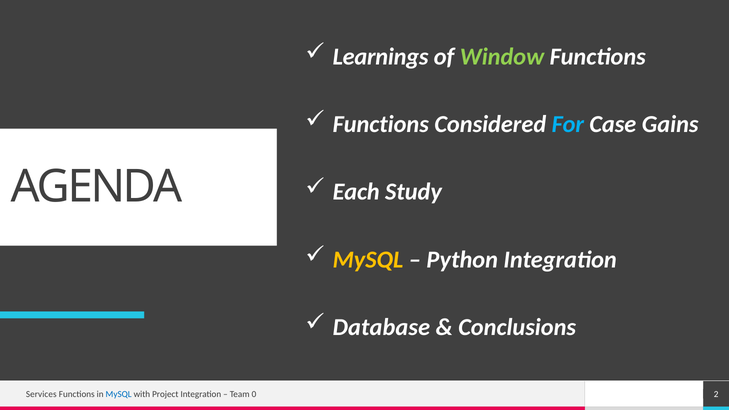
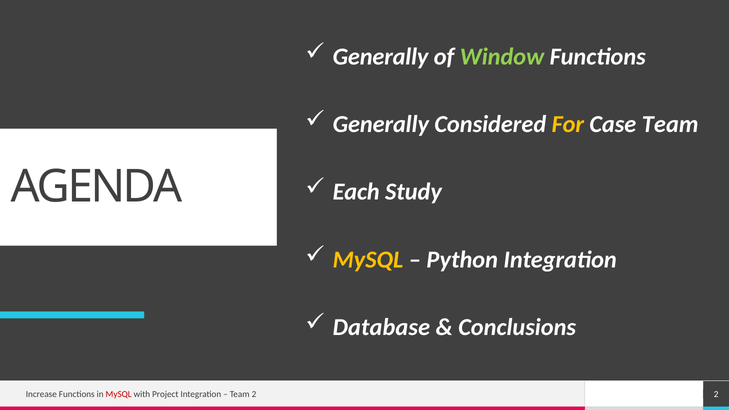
Learnings: Learnings -> Generally (381, 57)
Functions: Functions -> Generally (381, 124)
For colour: light blue -> yellow (568, 124)
Case Gains: Gains -> Team (670, 124)
Services: Services -> Increase (41, 395)
MySQL colour: blue -> red (119, 395)
Team 0: 0 -> 2 (254, 395)
